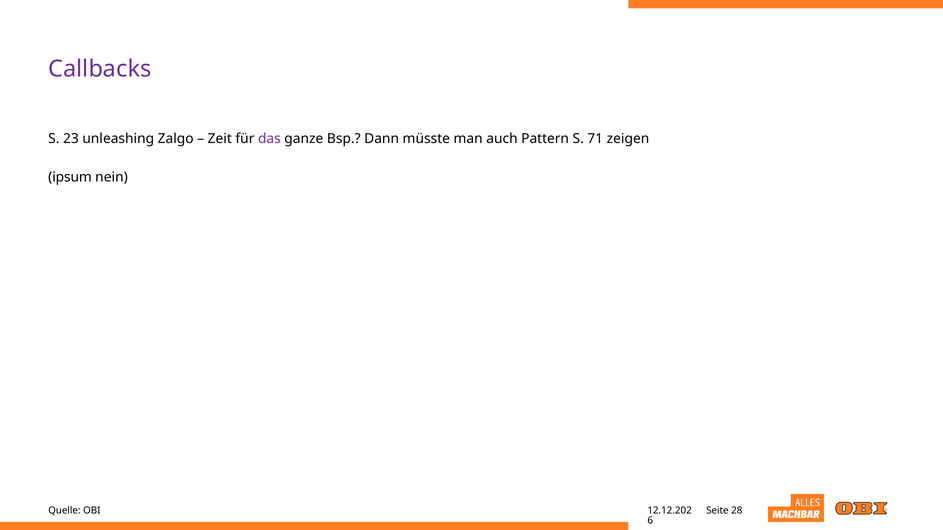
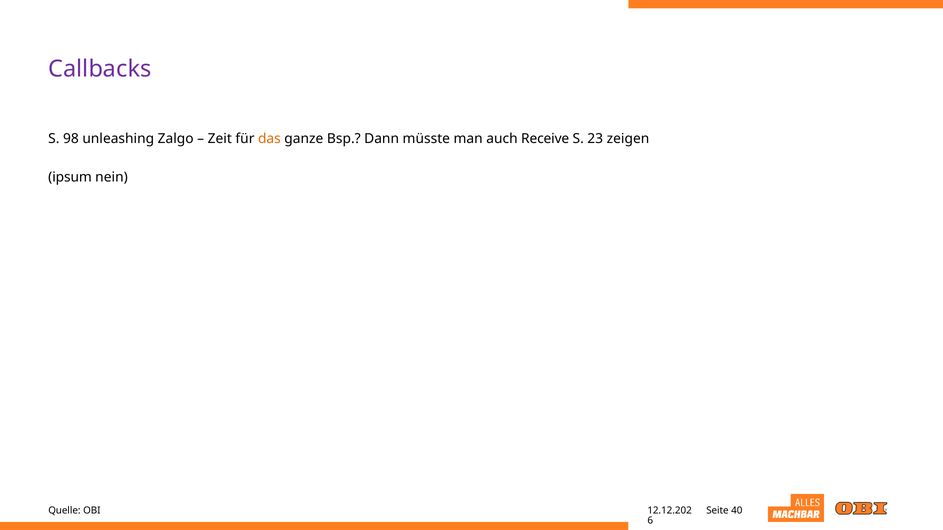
23: 23 -> 98 (71, 139)
das colour: purple -> orange (269, 139)
Pattern: Pattern -> Receive (545, 139)
71: 71 -> 23 (595, 139)
28: 28 -> 40 (737, 511)
